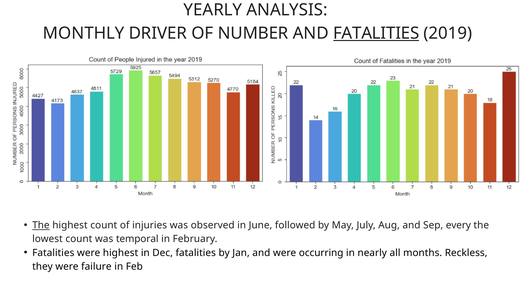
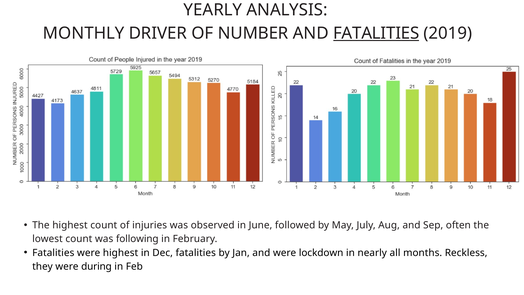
The underline: present -> none (41, 225)
every: every -> often (458, 225)
temporal: temporal -> following (137, 239)
occurring: occurring -> lockdown (321, 253)
failure: failure -> during (96, 266)
